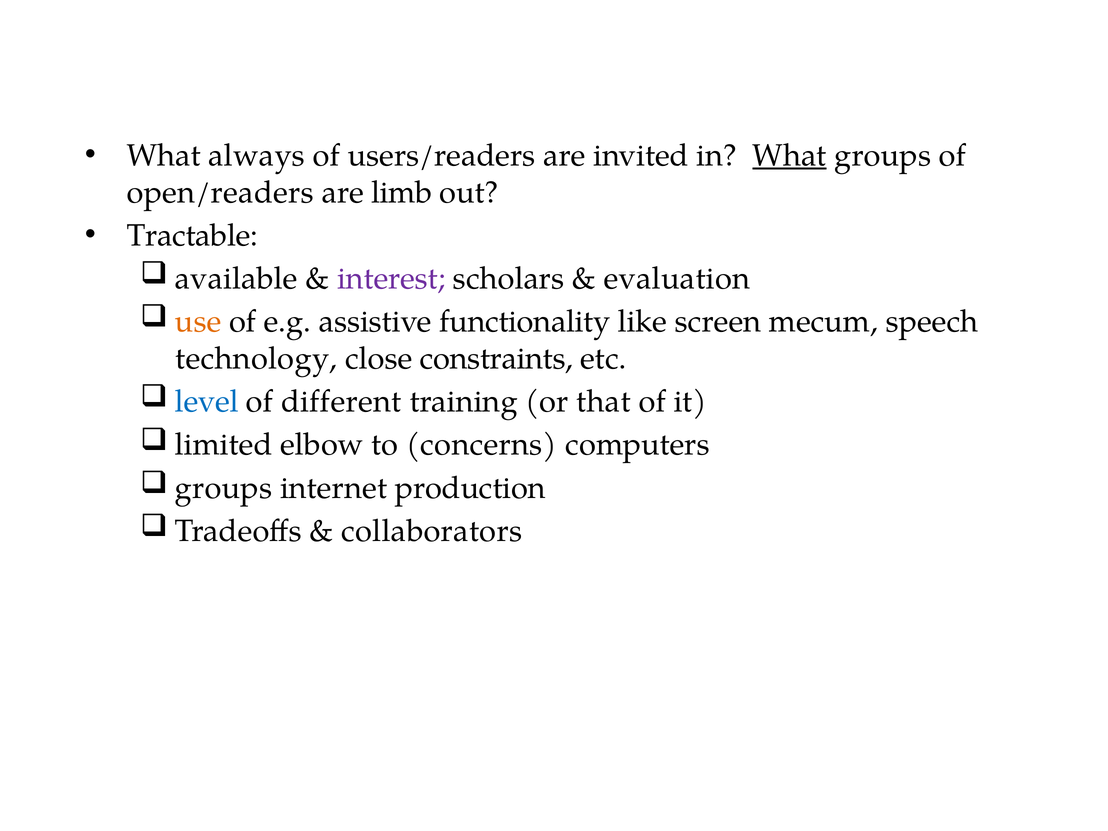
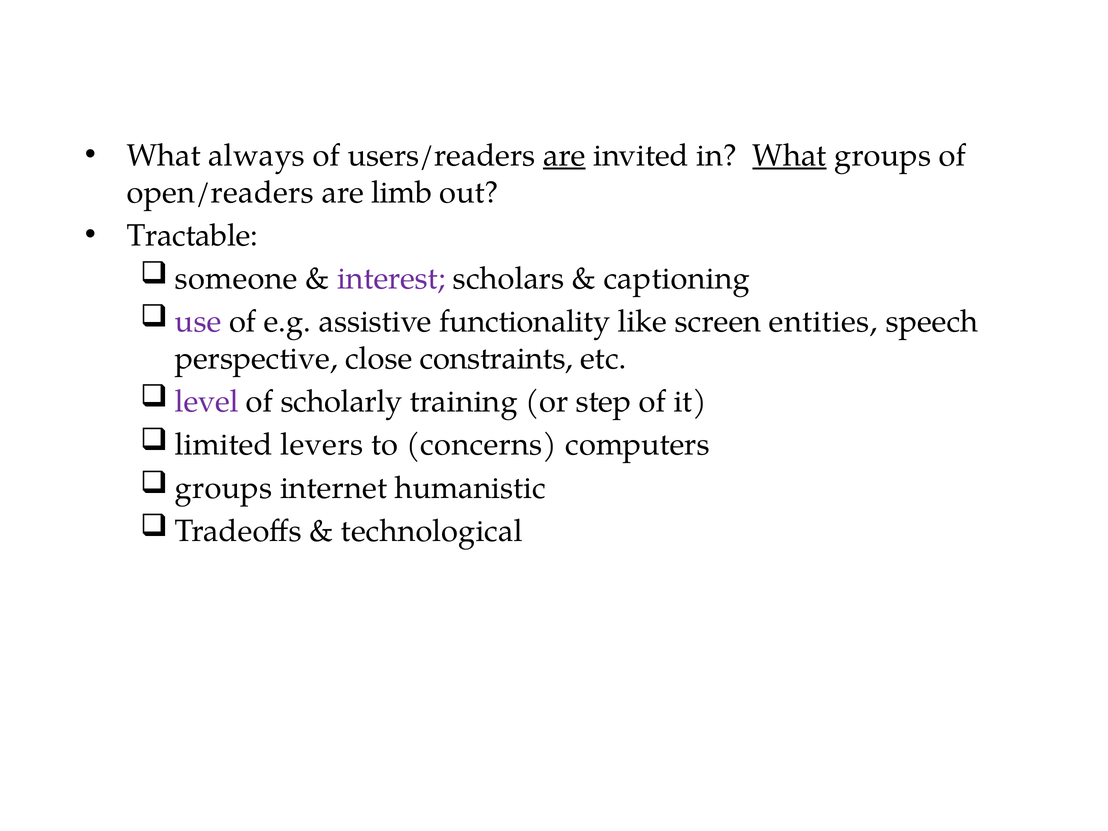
are underline: none -> present (564, 155)
available: available -> someone (236, 279)
evaluation: evaluation -> captioning (677, 279)
use colour: orange -> purple (198, 322)
mecum: mecum -> entities (823, 322)
technology: technology -> perspective (256, 359)
level colour: blue -> purple (207, 402)
different: different -> scholarly (342, 402)
that: that -> step (604, 402)
elbow: elbow -> levers (322, 445)
production: production -> humanistic (470, 488)
collaborators: collaborators -> technological (432, 531)
